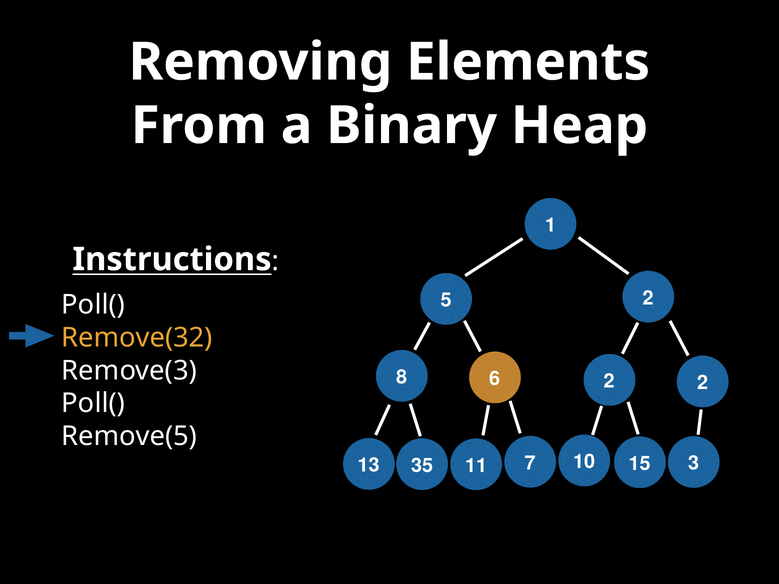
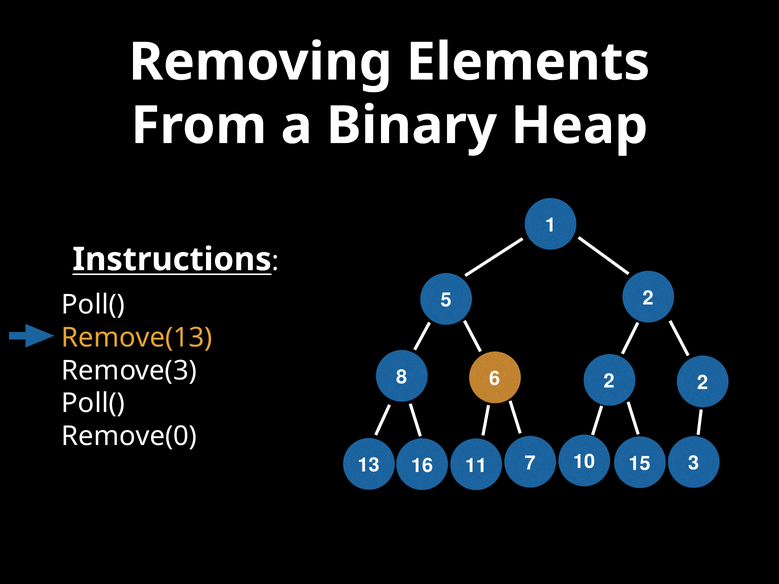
Remove(32: Remove(32 -> Remove(13 (137, 338)
Remove(5: Remove(5 -> Remove(0 (129, 436)
35: 35 -> 16 (422, 466)
